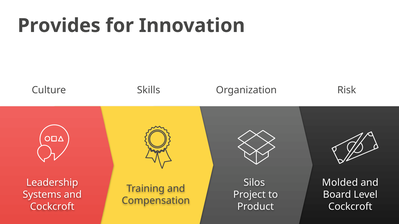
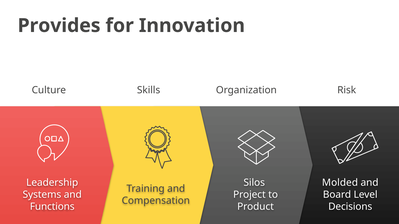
Cockcroft: Cockcroft -> Functions (52, 207)
Cockcroft: Cockcroft -> Decisions (350, 207)
